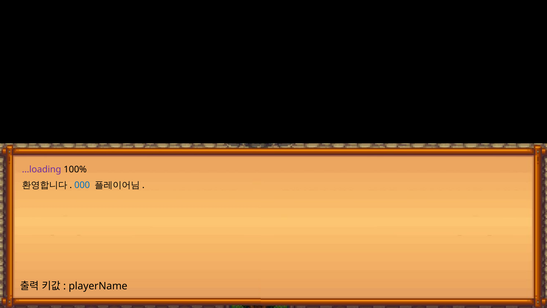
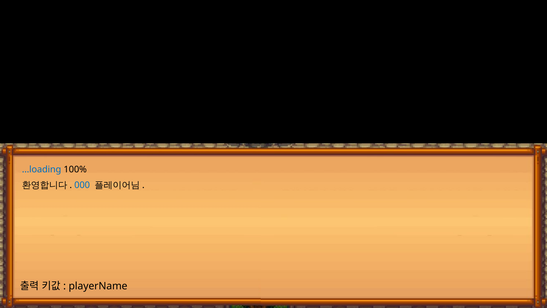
...loading colour: purple -> blue (42, 169)
